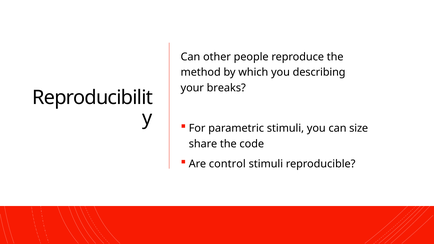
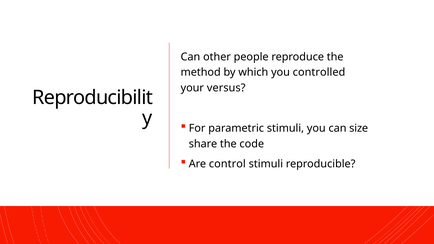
describing: describing -> controlled (319, 72)
breaks: breaks -> versus (226, 88)
